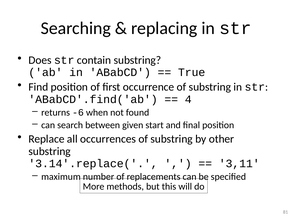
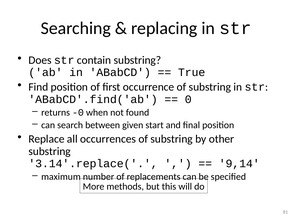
4: 4 -> 0 (188, 99)
-6: -6 -> -0 (78, 113)
3,11: 3,11 -> 9,14 (239, 164)
